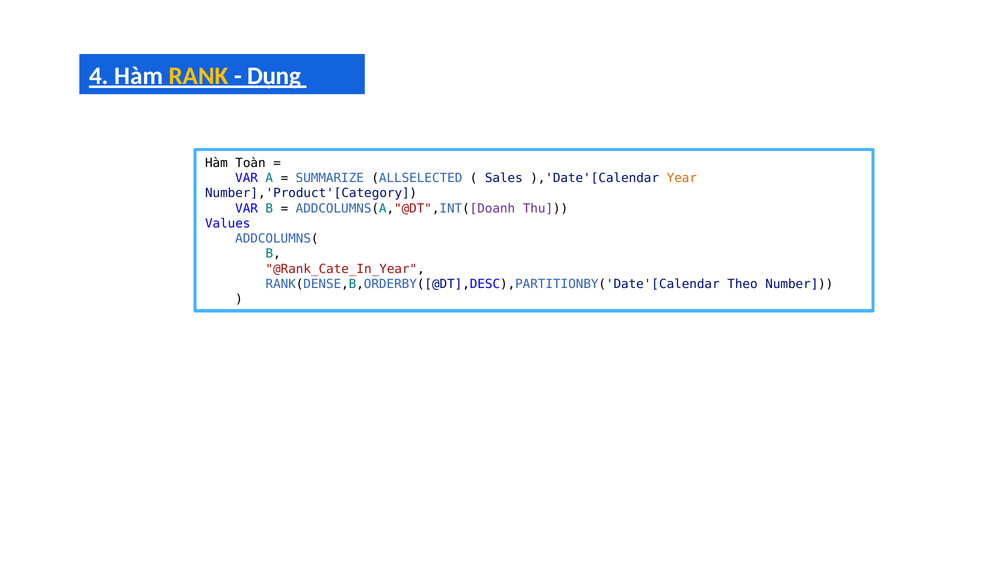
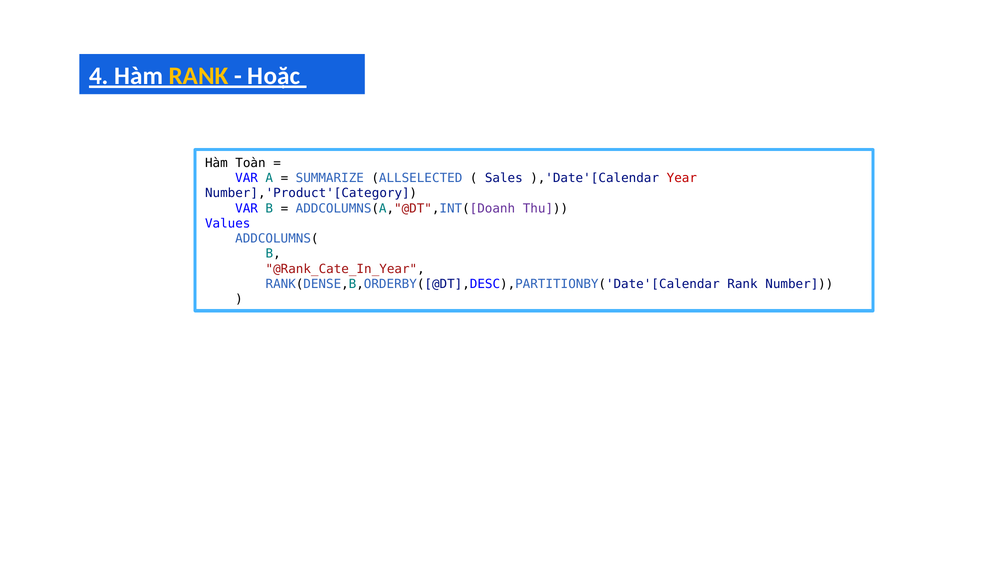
Dụng: Dụng -> Hoặc (274, 76)
Year colour: orange -> red (682, 178)
RANK(DENSE,B,ORDERBY([@DT],DESC),PARTITIONBY('Date'[Calendar Theo: Theo -> Rank (742, 284)
